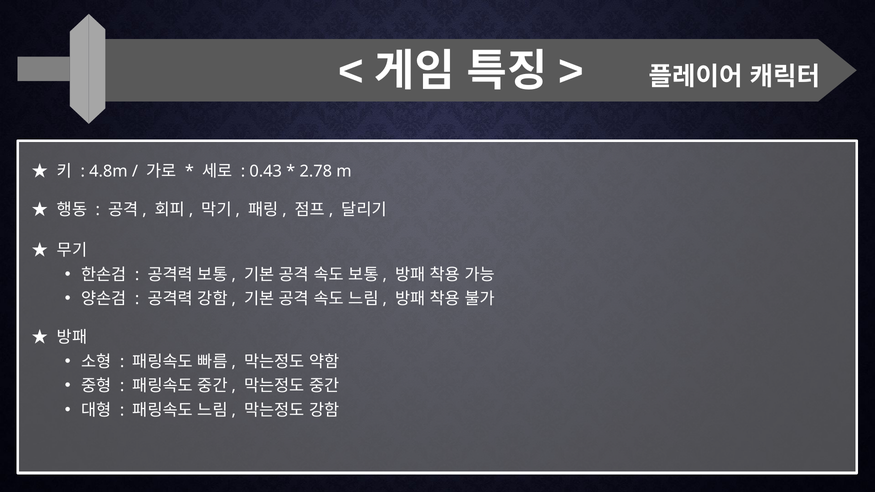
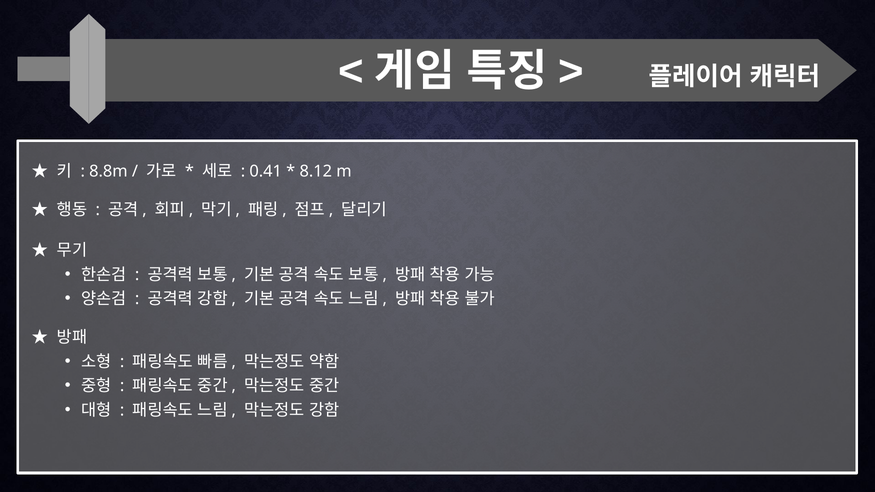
4.8m: 4.8m -> 8.8m (108, 171)
0.43: 0.43 -> 0.41 (266, 171)
2.78: 2.78 -> 8.12 (316, 171)
